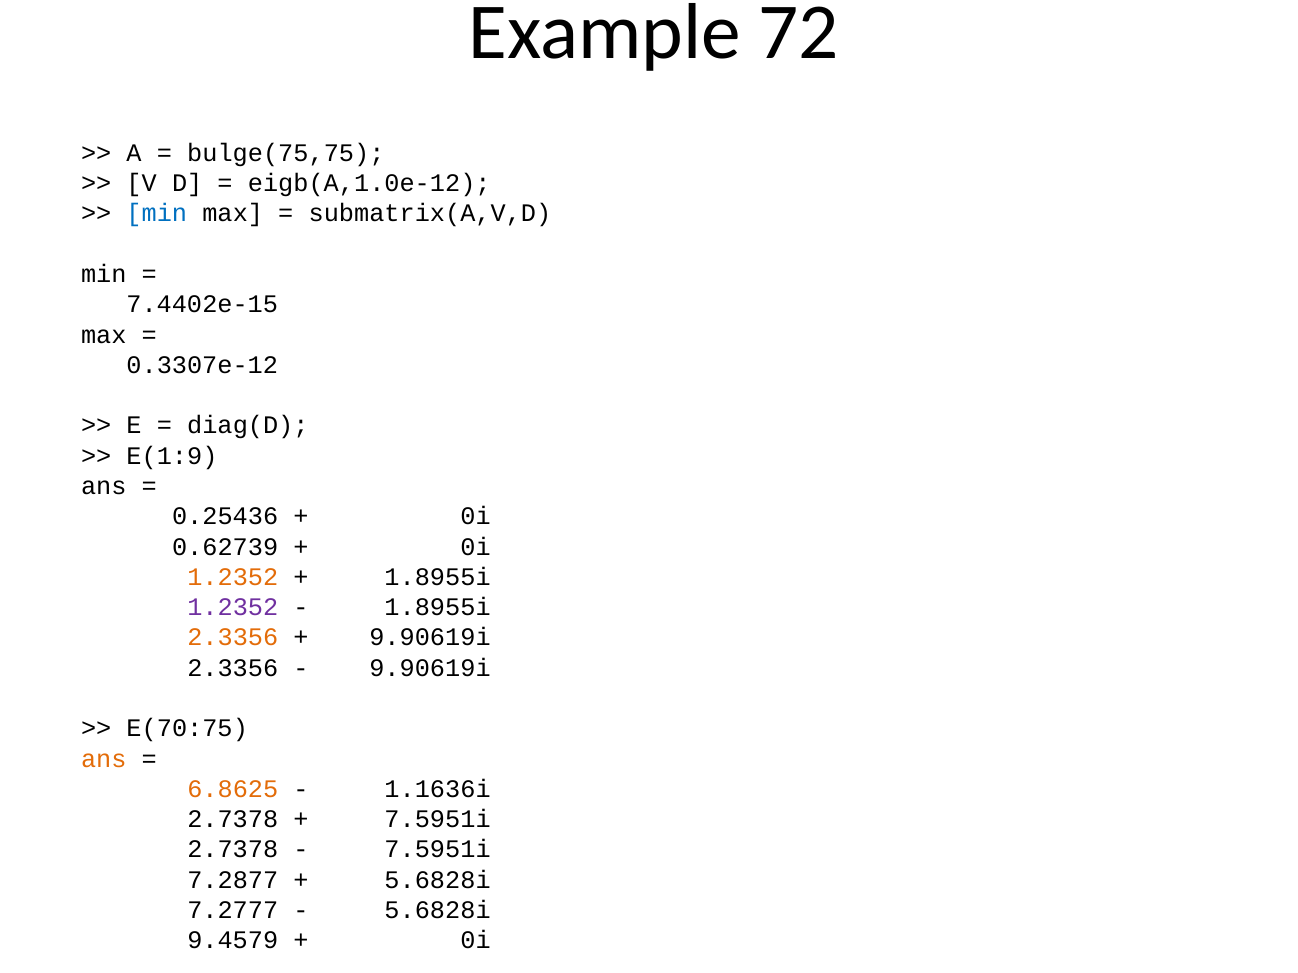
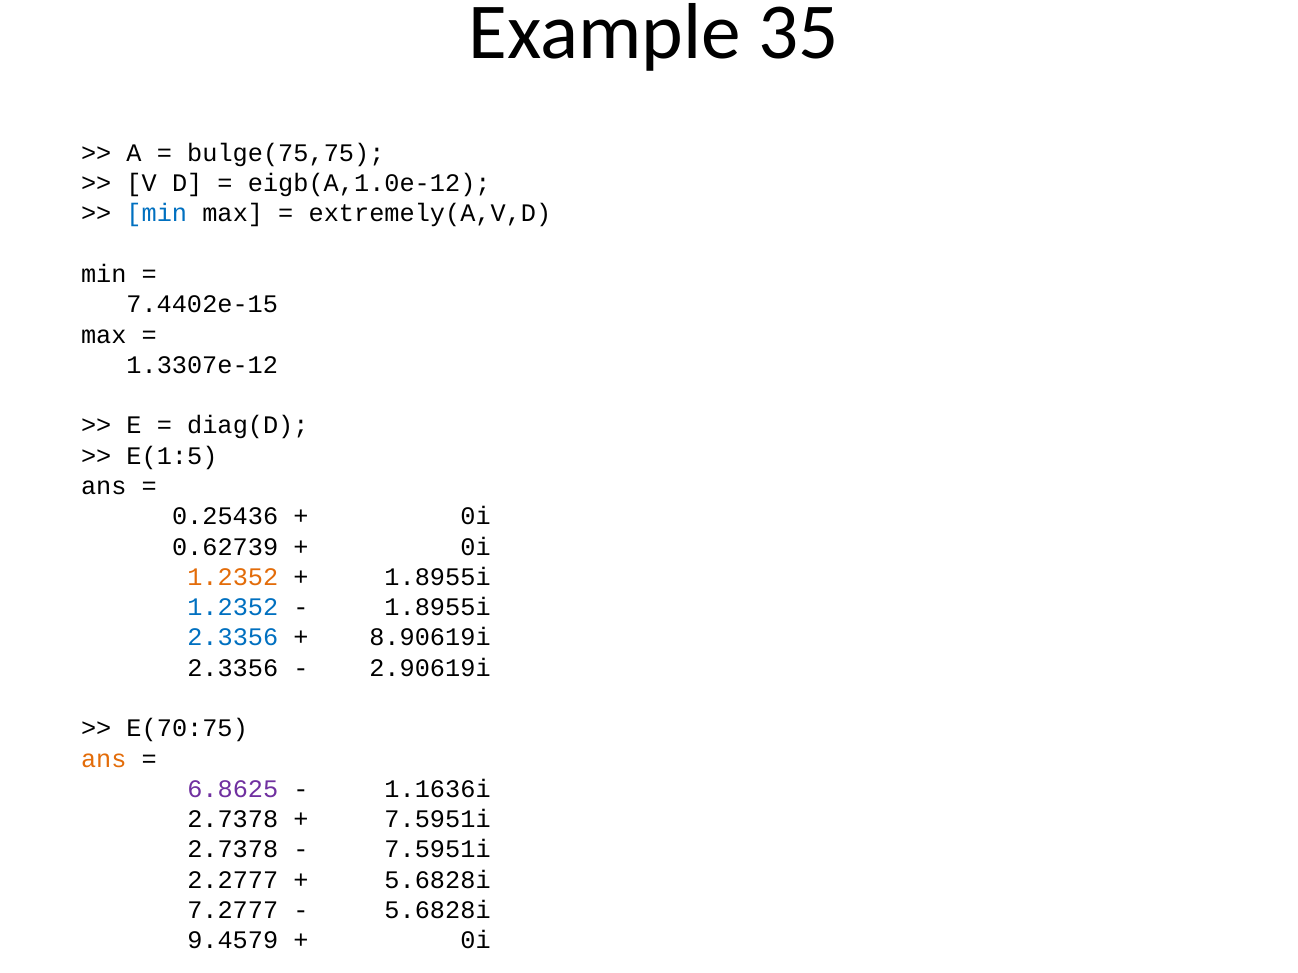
72: 72 -> 35 (799, 33)
submatrix(A,V,D: submatrix(A,V,D -> extremely(A,V,D (430, 214)
0.3307e-12: 0.3307e-12 -> 1.3307e-12 (202, 365)
E(1:9: E(1:9 -> E(1:5 (172, 456)
1.2352 colour: purple -> blue (233, 608)
2.3356 colour: orange -> blue (233, 638)
9.90619i: 9.90619i -> 8.90619i (430, 638)
9.90619i: 9.90619i -> 2.90619i (430, 668)
6.8625 colour: orange -> purple (233, 789)
7.2877: 7.2877 -> 2.2777 (233, 880)
